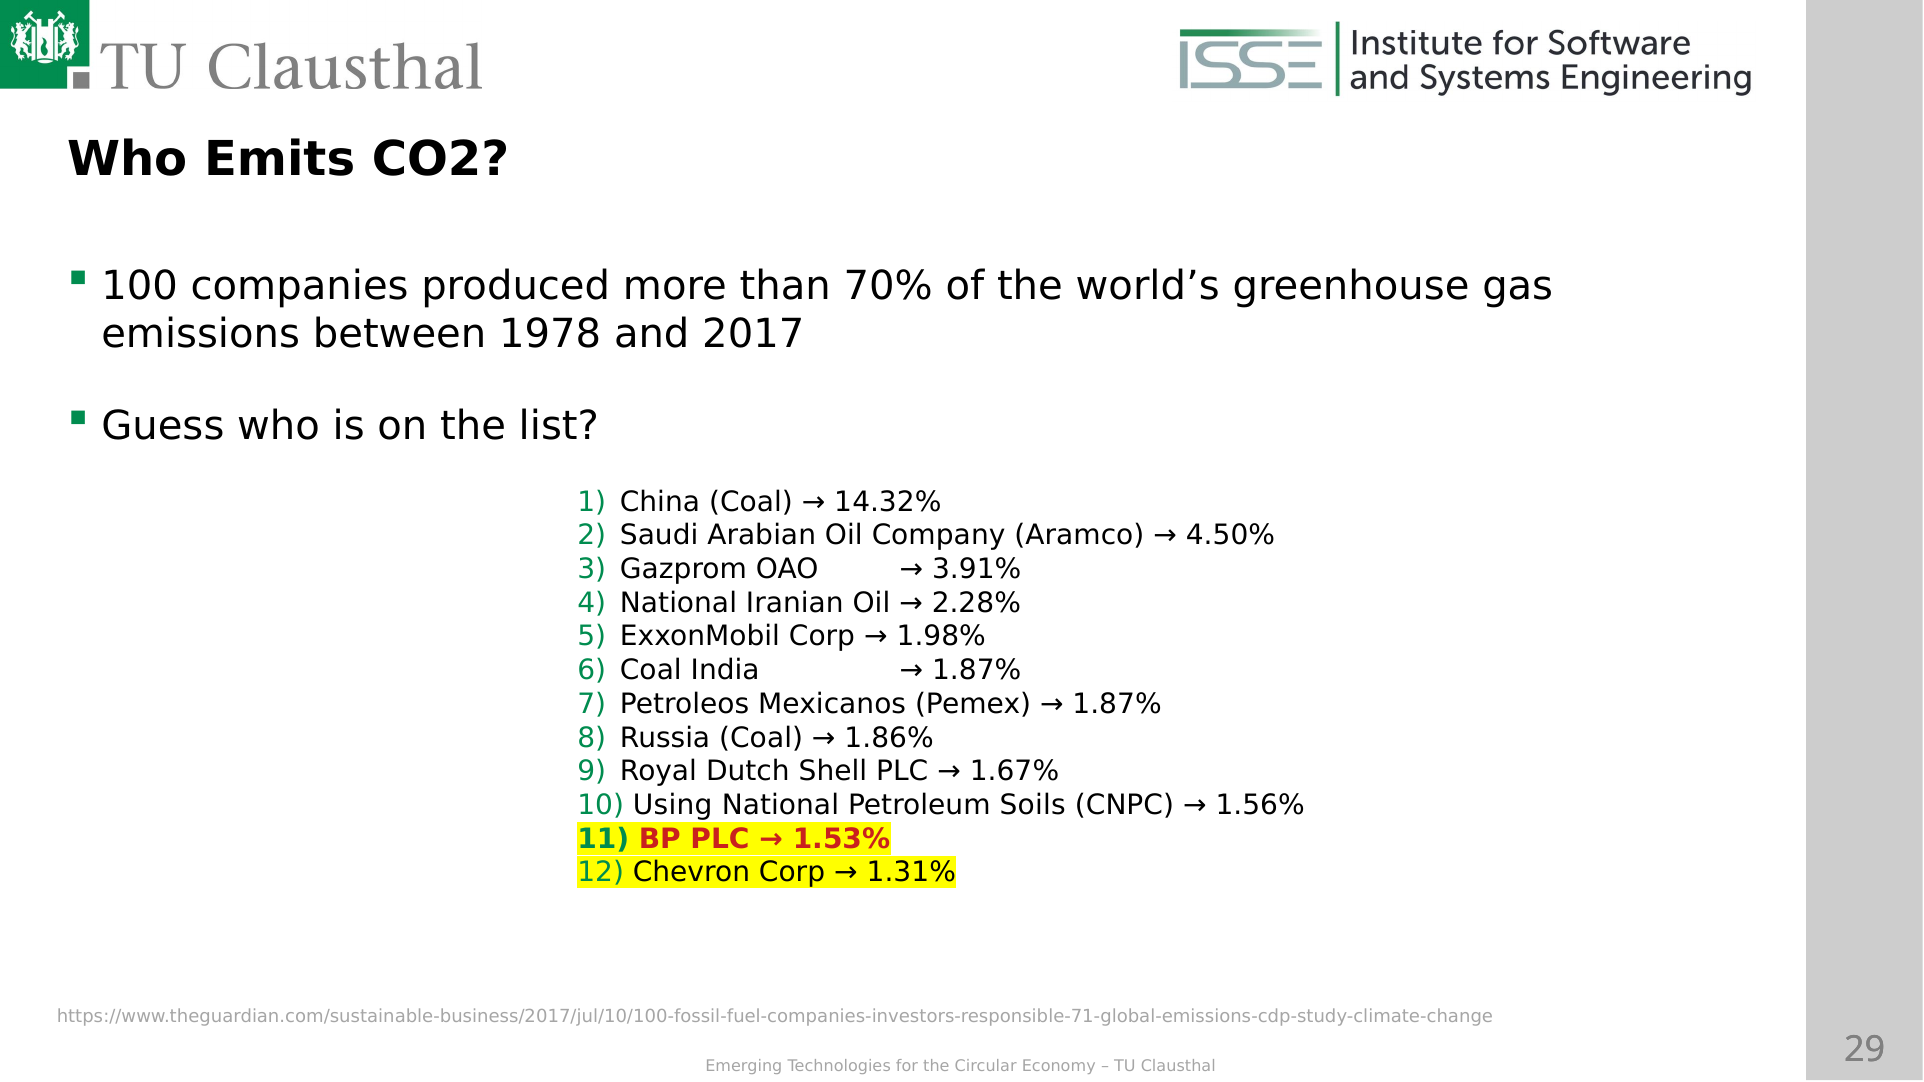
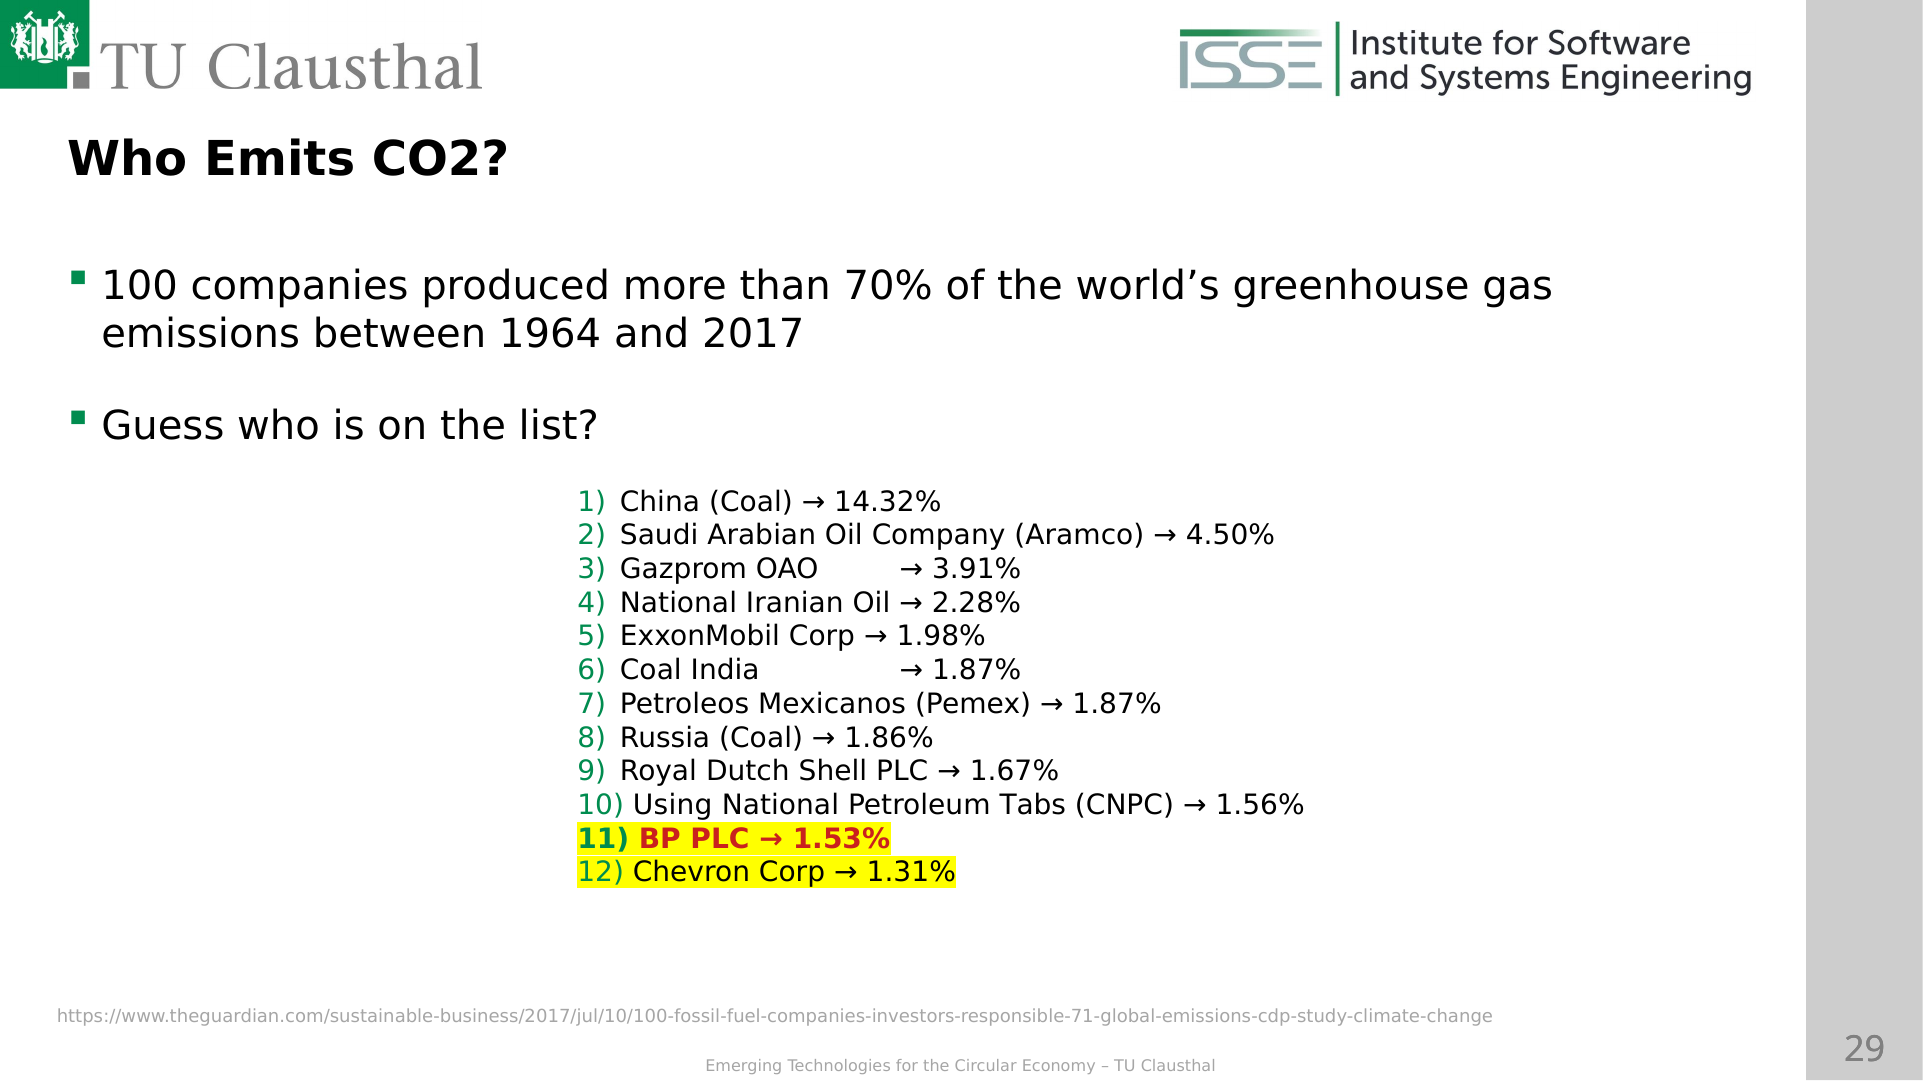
1978: 1978 -> 1964 (550, 335)
Soils: Soils -> Tabs (1033, 805)
